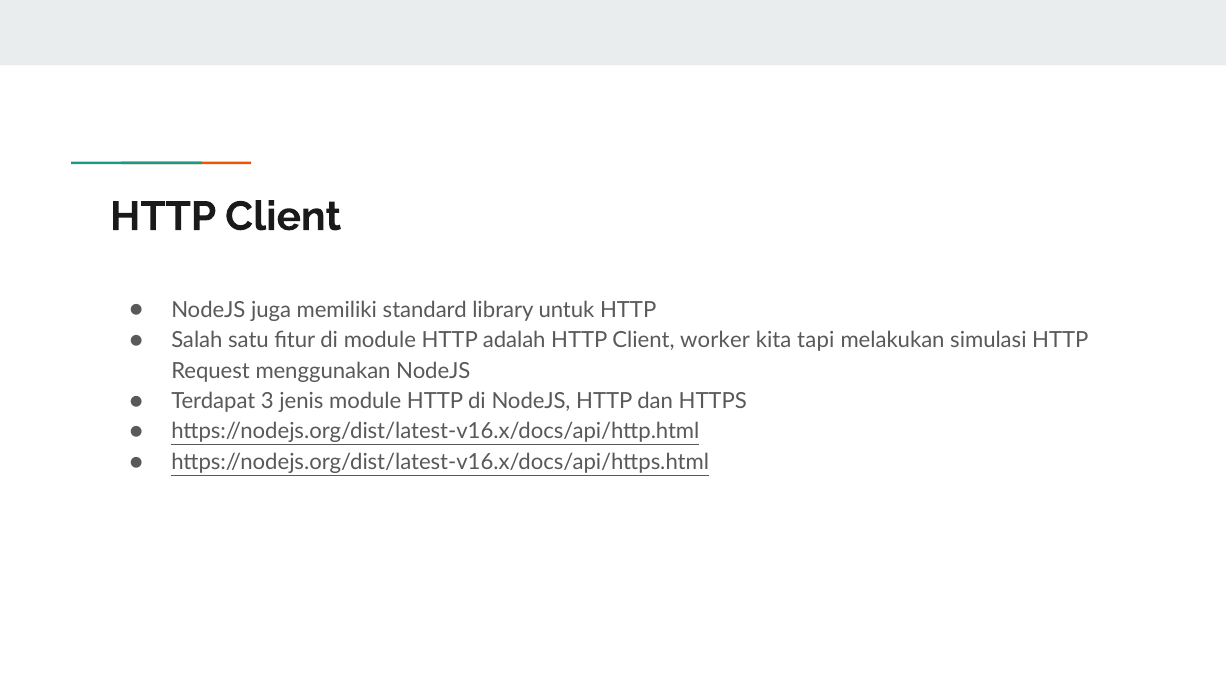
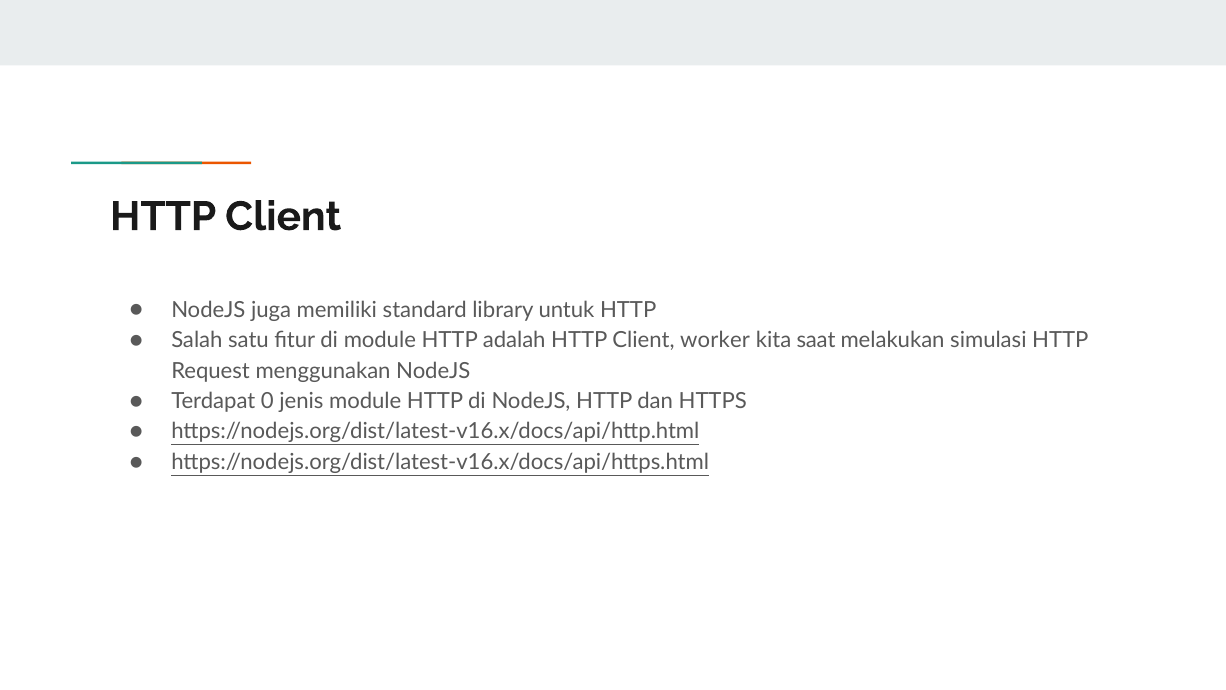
tapi: tapi -> saat (816, 340)
3: 3 -> 0 (267, 401)
